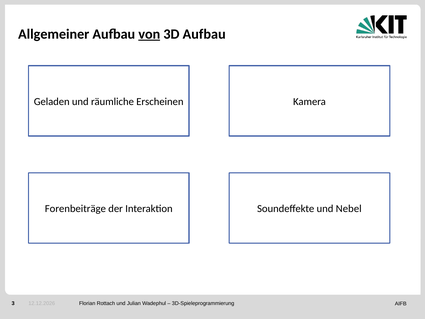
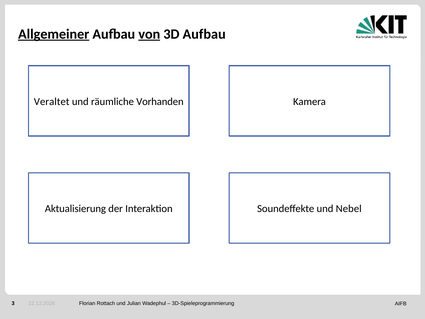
Allgemeiner underline: none -> present (54, 34)
Geladen: Geladen -> Veraltet (52, 102)
Erscheinen: Erscheinen -> Vorhanden (160, 102)
Forenbeiträge: Forenbeiträge -> Aktualisierung (75, 209)
